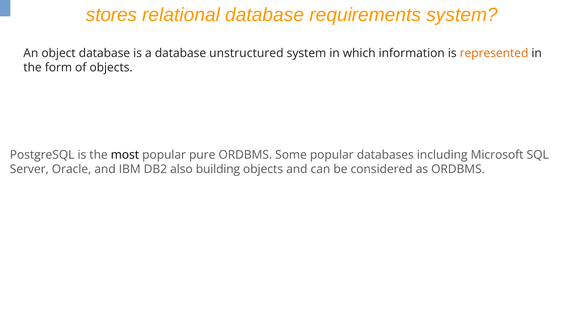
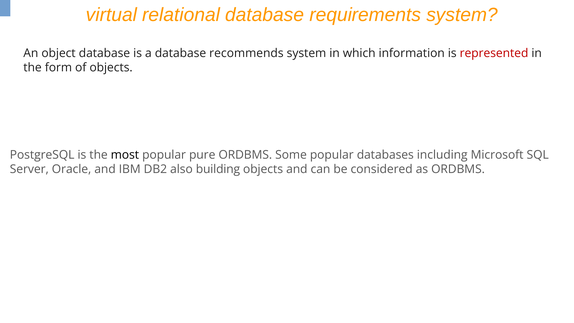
stores: stores -> virtual (111, 15)
unstructured: unstructured -> recommends (246, 53)
represented colour: orange -> red (494, 53)
